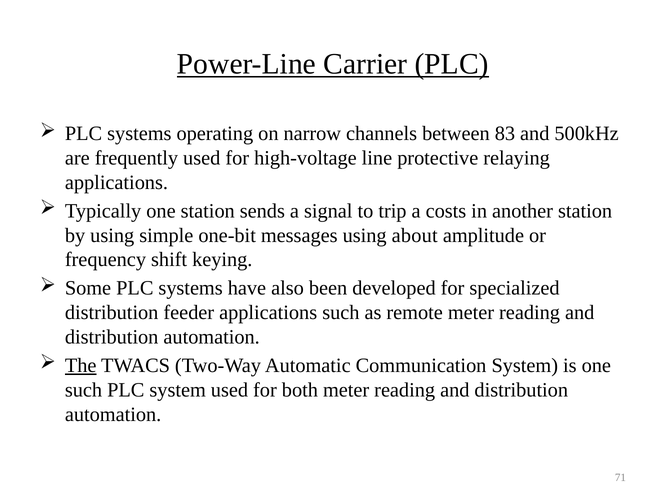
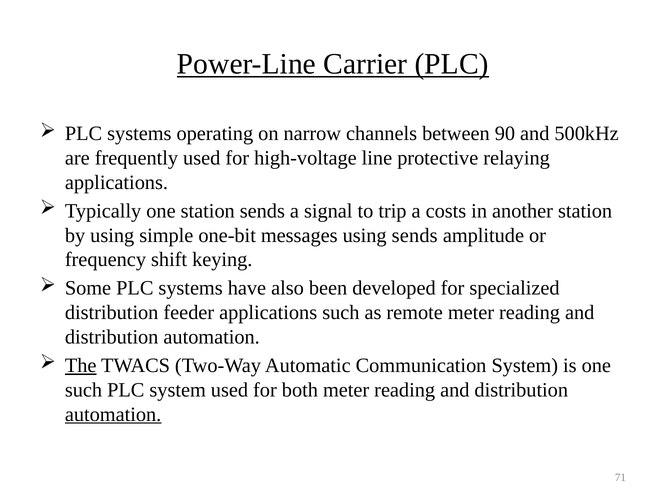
83: 83 -> 90 (505, 133)
using about: about -> sends (415, 235)
automation underline: none -> present (113, 414)
